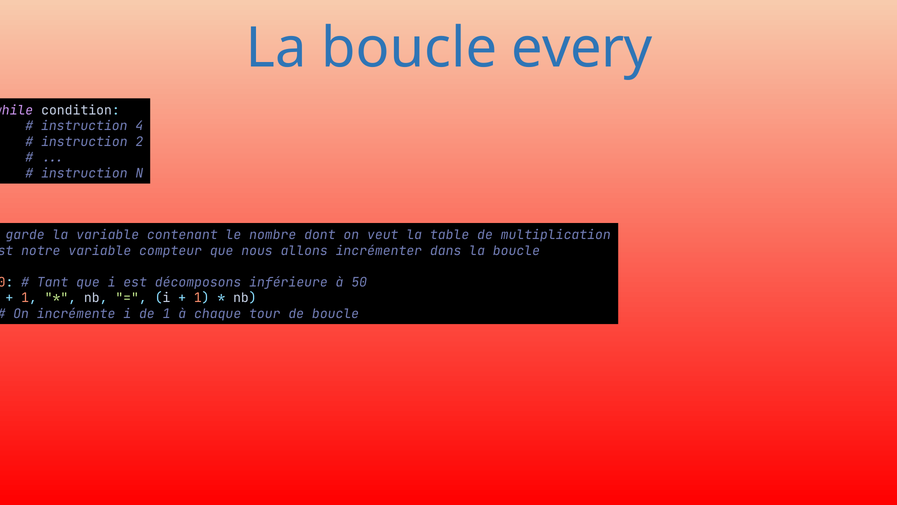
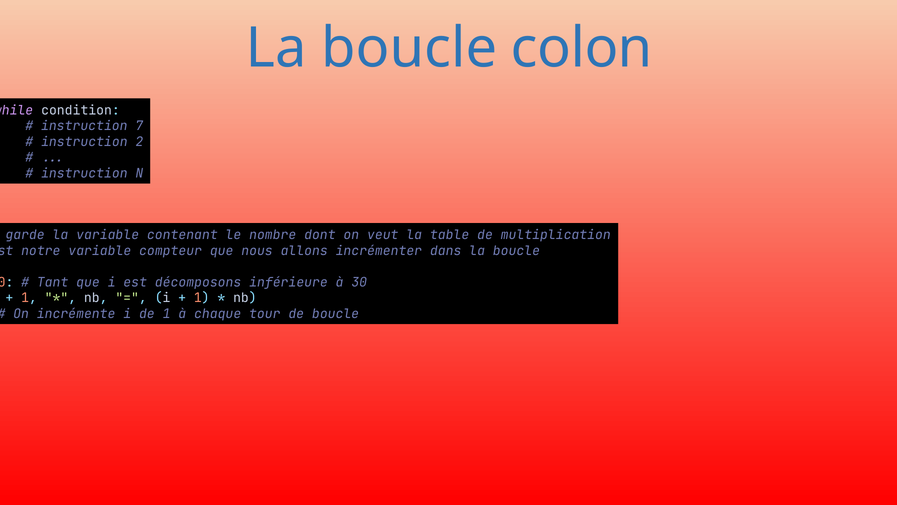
every: every -> colon (582, 48)
instruction 4: 4 -> 7 (139, 126)
50: 50 -> 30 (359, 282)
